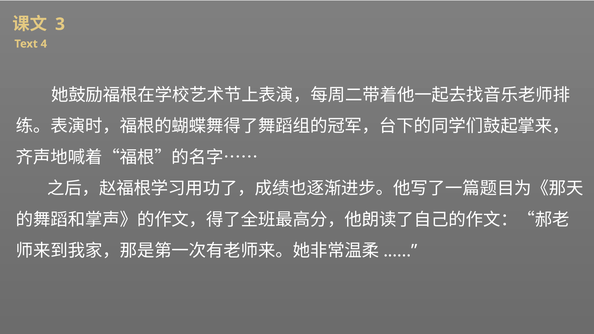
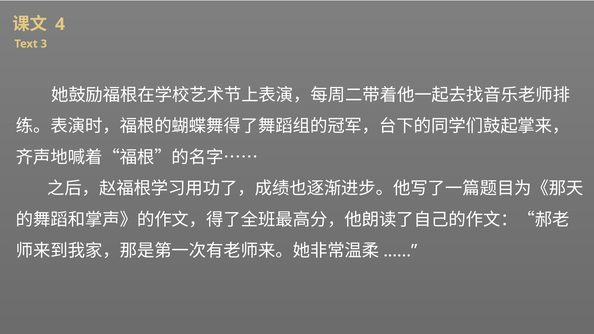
3: 3 -> 4 (60, 24)
4: 4 -> 3 (44, 44)
